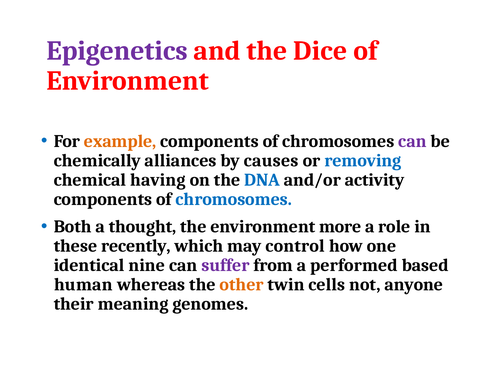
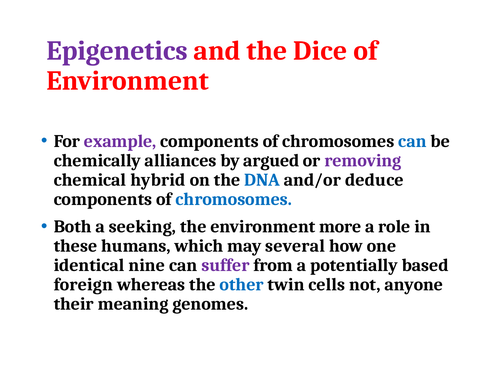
example colour: orange -> purple (120, 141)
can colour: purple -> blue (412, 141)
causes: causes -> argued (271, 160)
removing colour: blue -> purple (363, 160)
having: having -> hybrid (158, 180)
activity: activity -> deduce (374, 180)
thought: thought -> seeking (142, 227)
recently: recently -> humans (136, 246)
control: control -> several (295, 246)
performed: performed -> potentially (354, 265)
human: human -> foreign (83, 285)
other colour: orange -> blue (242, 285)
